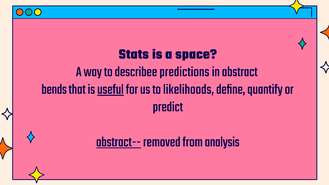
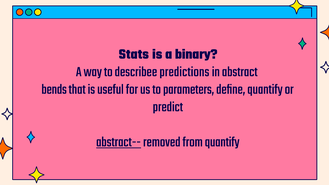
space: space -> binary (196, 54)
useful underline: present -> none (110, 89)
likelihoods: likelihoods -> parameters (189, 89)
from analysis: analysis -> quantify (222, 142)
